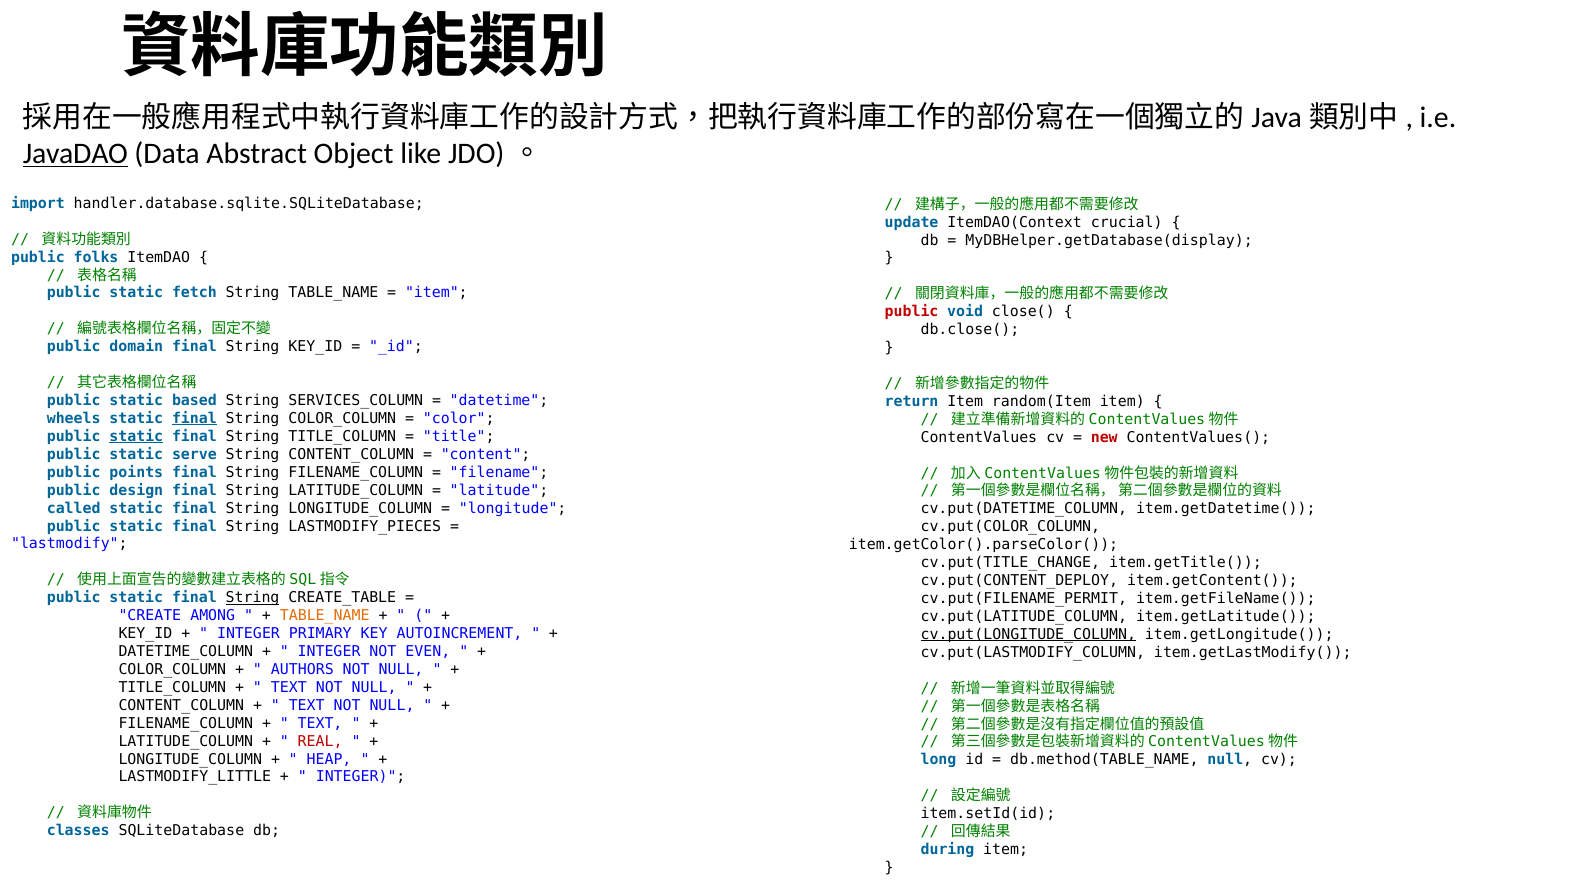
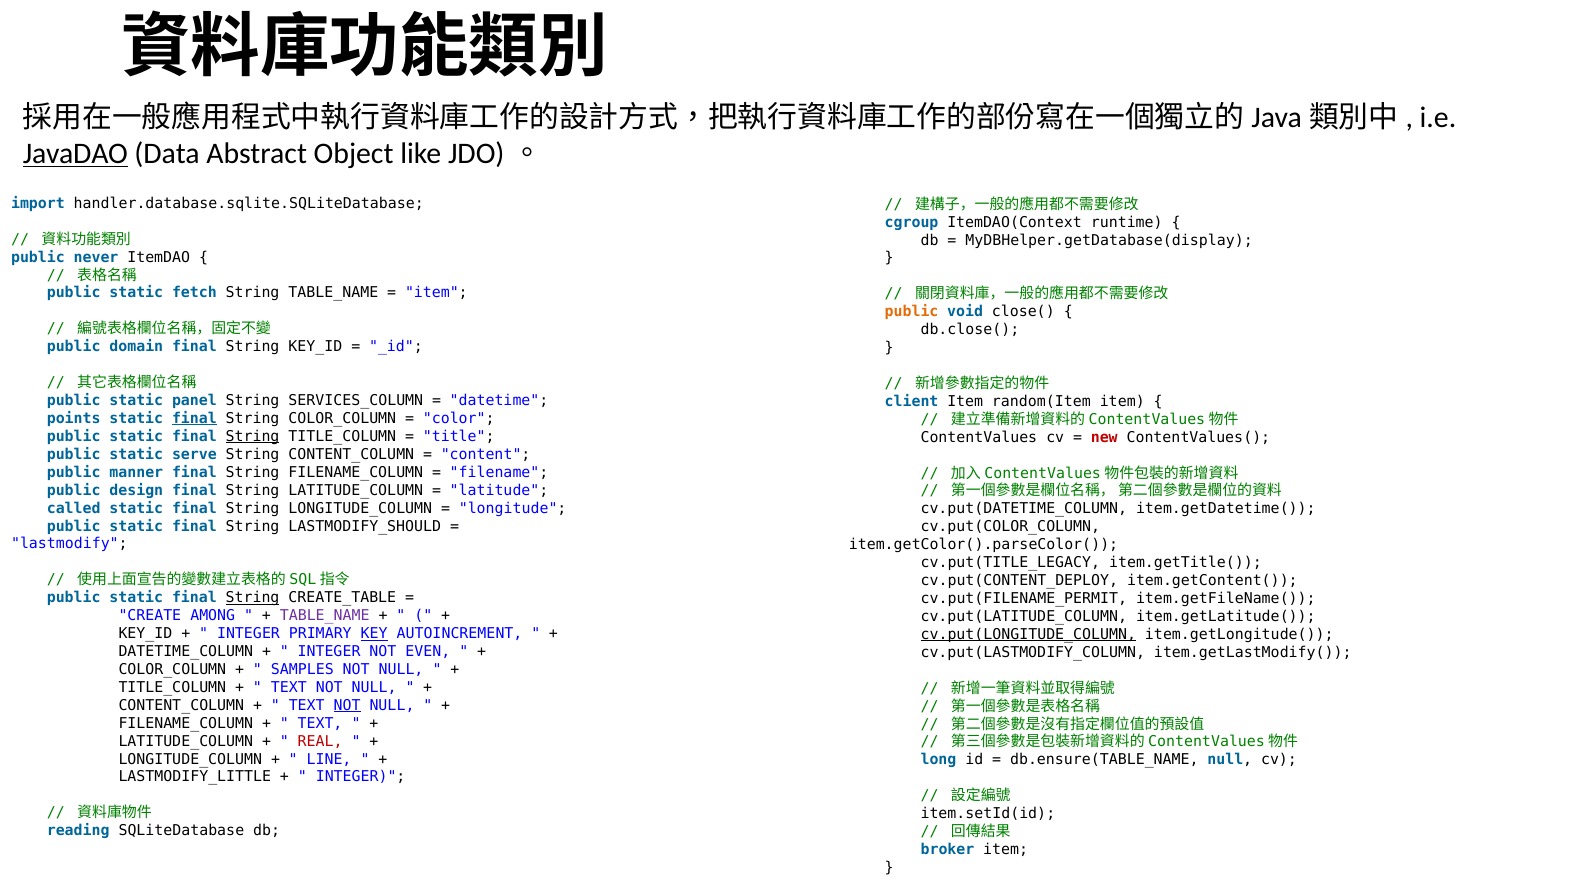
update: update -> cgroup (912, 222)
crucial: crucial -> runtime (1127, 222)
folks: folks -> never (96, 257)
public colour: red -> orange (912, 312)
based: based -> panel (194, 401)
return: return -> client (912, 401)
wheels: wheels -> points (74, 418)
static underline: present -> none (136, 436)
String underline: none -> present (253, 436)
points: points -> manner (136, 472)
LASTMODIFY_PIECES: LASTMODIFY_PIECES -> LASTMODIFY_SHOULD (365, 526)
cv.put(TITLE_CHANGE: cv.put(TITLE_CHANGE -> cv.put(TITLE_LEGACY (1010, 563)
TABLE_NAME colour: orange -> purple (325, 616)
KEY underline: none -> present (374, 634)
AUTHORS: AUTHORS -> SAMPLES (302, 669)
NOT underline: none -> present (347, 705)
HEAP: HEAP -> LINE (329, 759)
db.method(TABLE_NAME: db.method(TABLE_NAME -> db.ensure(TABLE_NAME (1104, 760)
classes: classes -> reading (78, 831)
during: during -> broker (947, 849)
